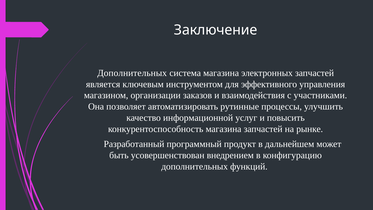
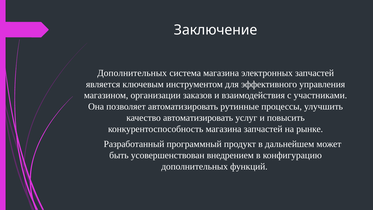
качество информационной: информационной -> автоматизировать (198, 118)
